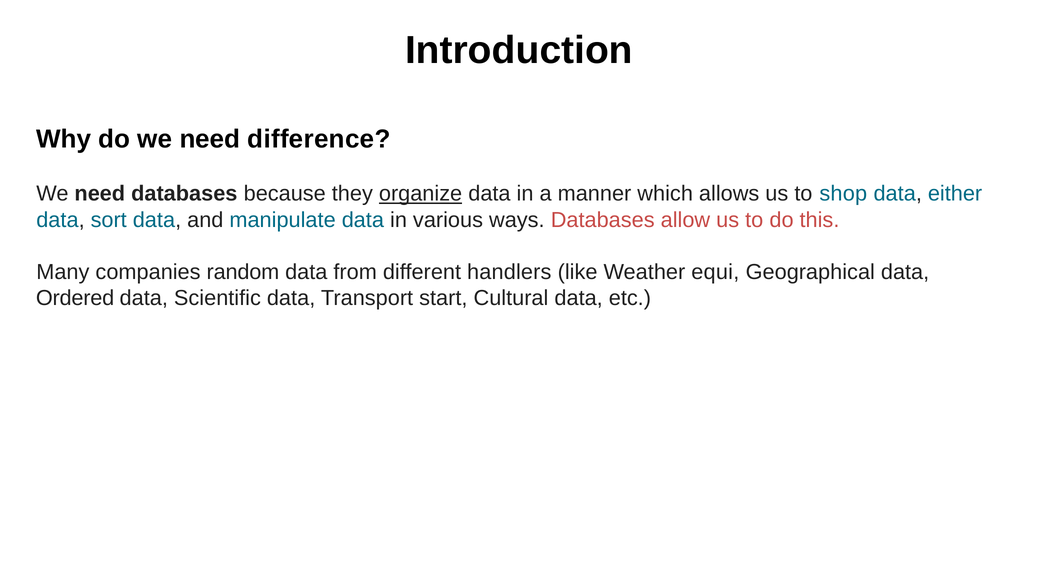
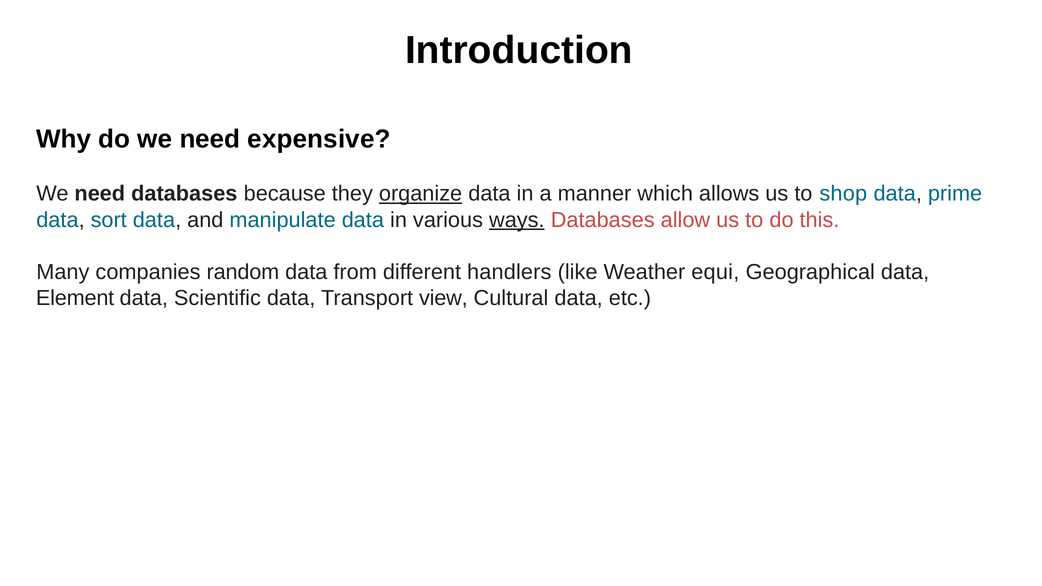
difference: difference -> expensive (319, 139)
either: either -> prime (955, 194)
ways underline: none -> present (517, 220)
Ordered: Ordered -> Element (75, 298)
start: start -> view (443, 298)
